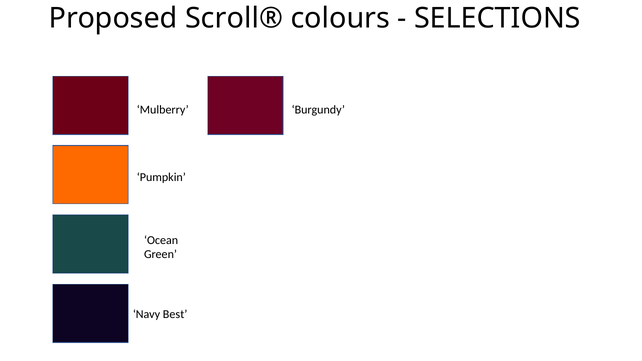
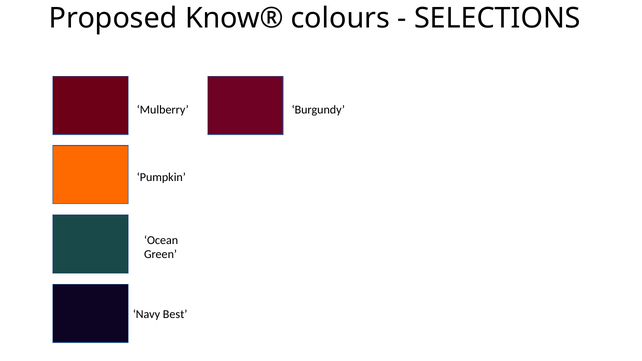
Scroll®: Scroll® -> Know® (234, 18)
